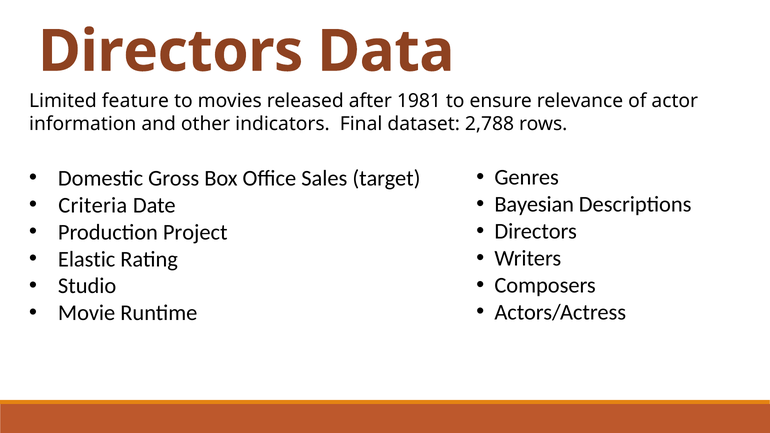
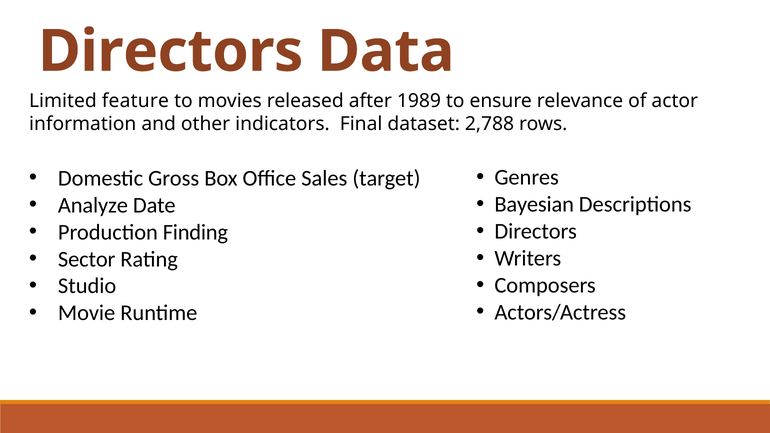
1981: 1981 -> 1989 (419, 101)
Criteria: Criteria -> Analyze (93, 205)
Project: Project -> Finding (195, 232)
Elastic: Elastic -> Sector (87, 259)
